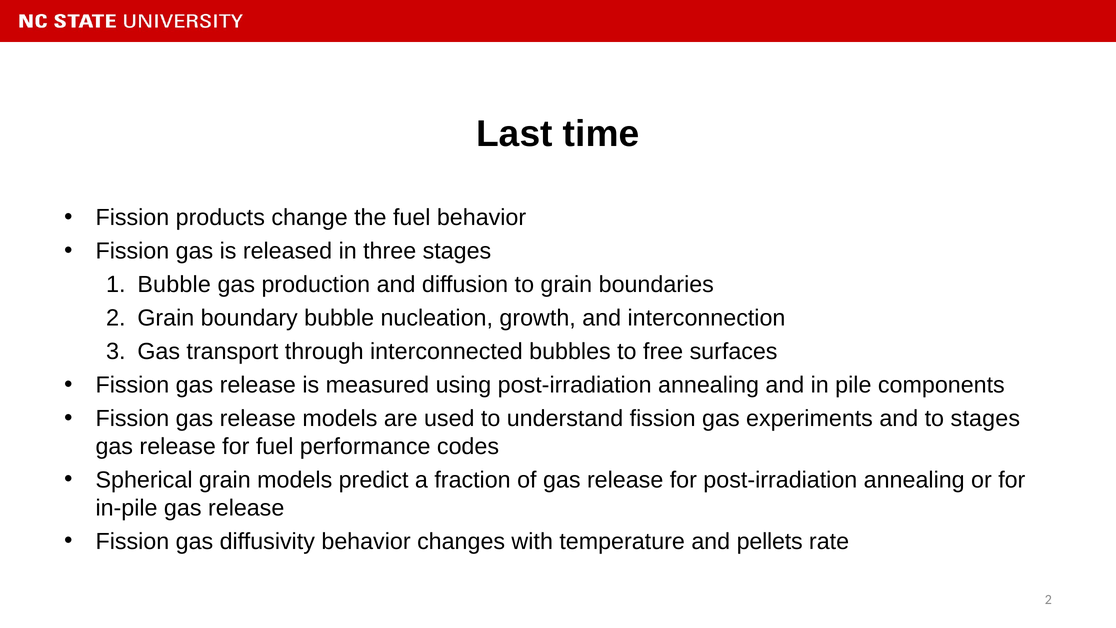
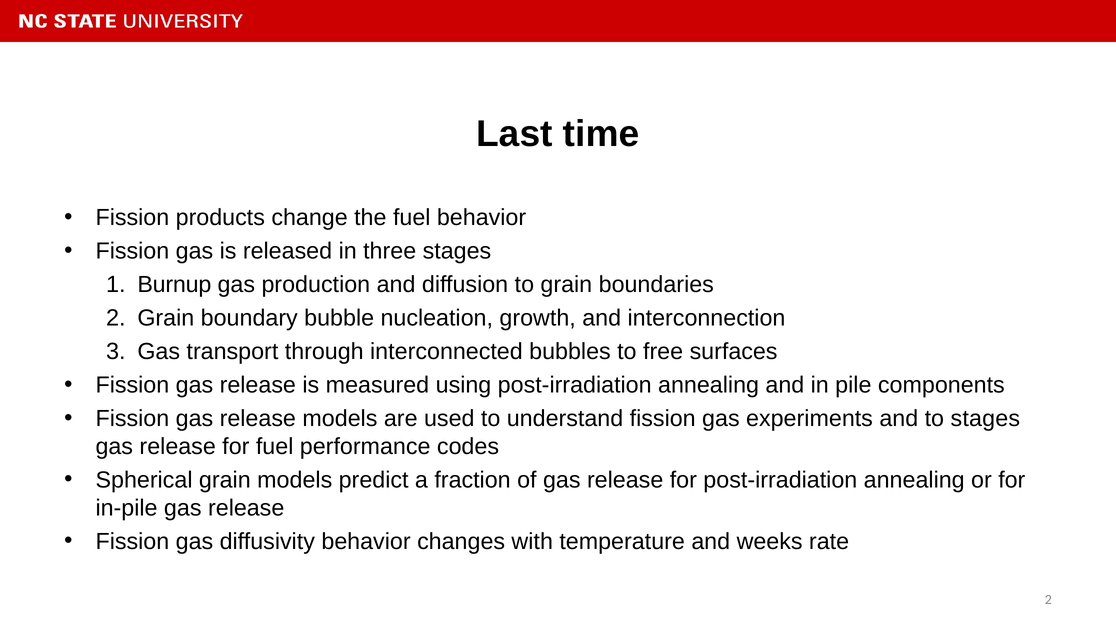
Bubble: Bubble -> Burnup (174, 284)
pellets: pellets -> weeks (770, 541)
